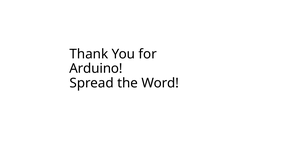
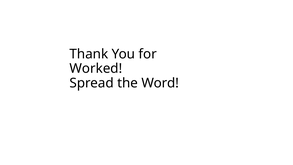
Arduino: Arduino -> Worked (96, 68)
